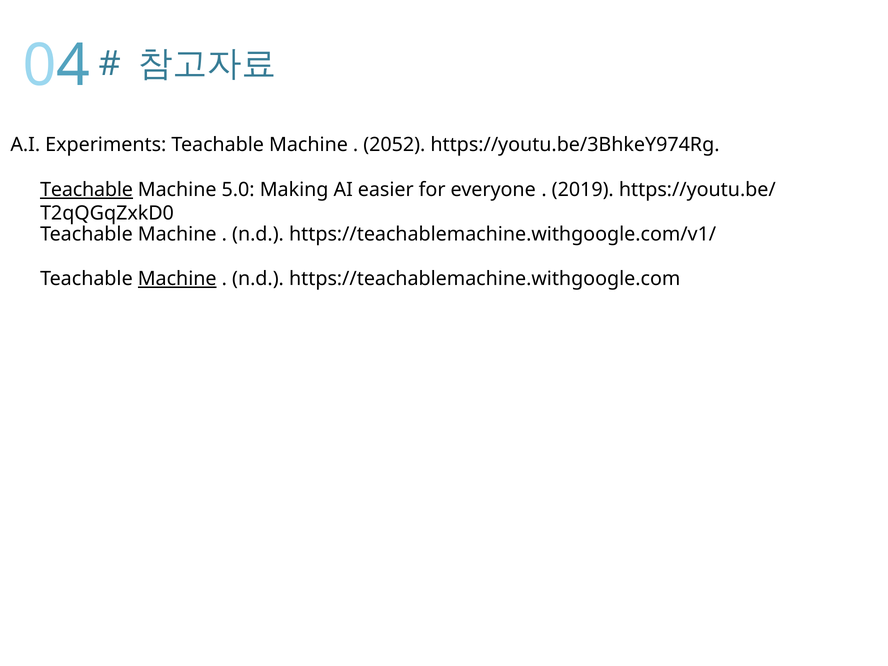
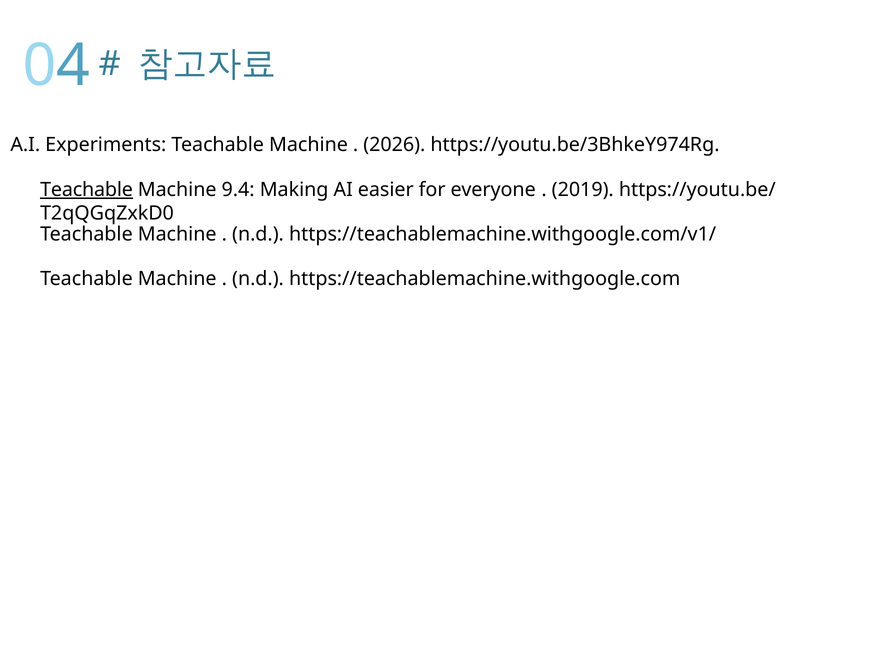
2052: 2052 -> 2026 (394, 145)
5.0: 5.0 -> 9.4 (238, 190)
Machine underline: present -> none (177, 279)
